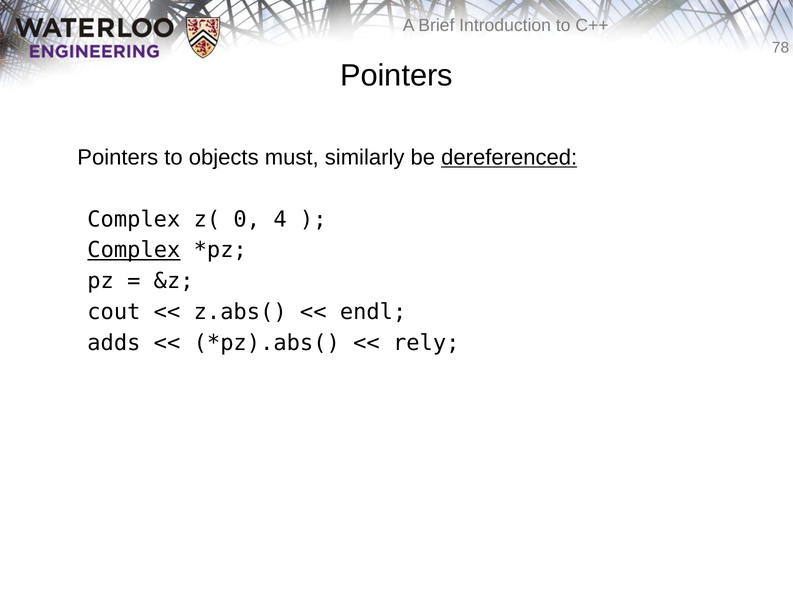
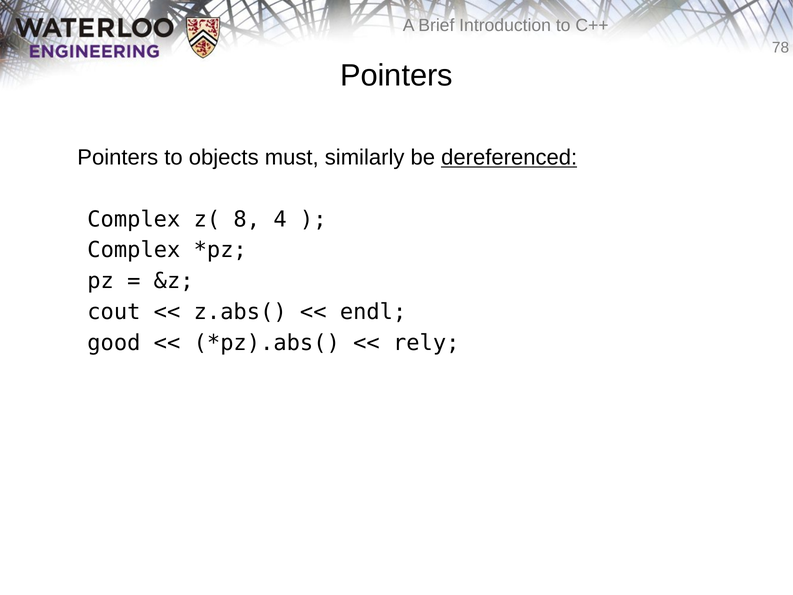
0: 0 -> 8 (247, 219)
Complex underline: present -> none (134, 250)
adds: adds -> good (114, 343)
